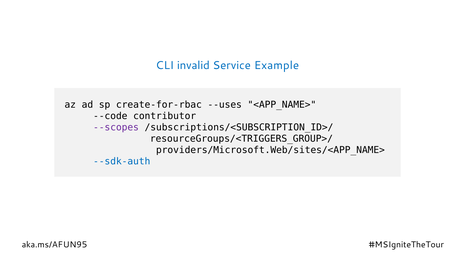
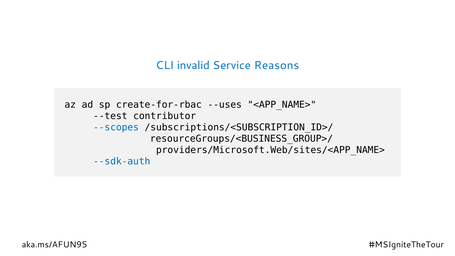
Example: Example -> Reasons (277, 65)
--code: --code -> --test (110, 116)
--scopes colour: purple -> blue (116, 127)
resourceGroups/<TRIGGERS_GROUP>/: resourceGroups/<TRIGGERS_GROUP>/ -> resourceGroups/<BUSINESS_GROUP>/ (241, 139)
